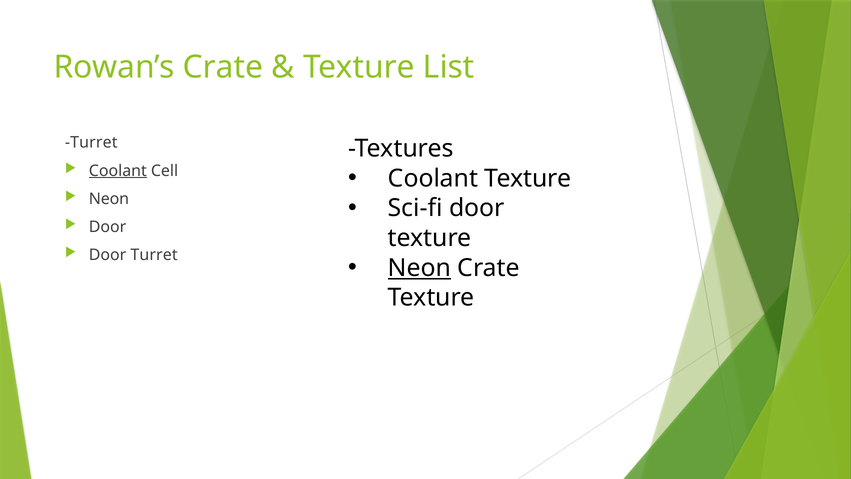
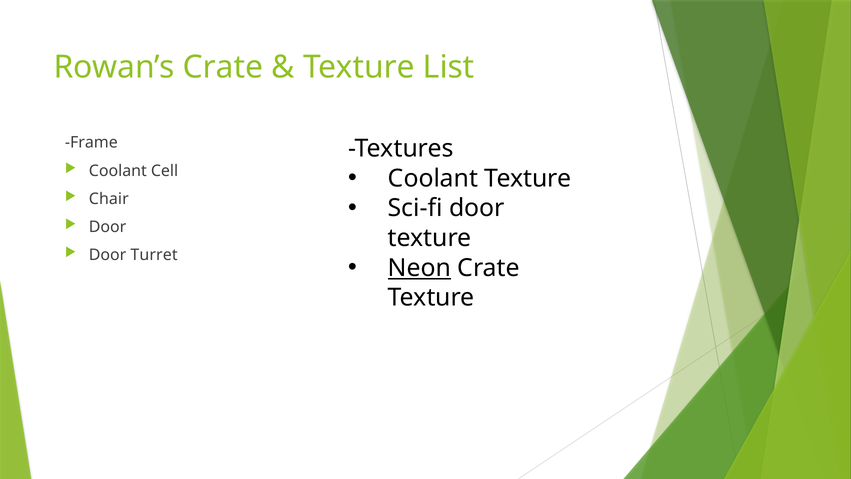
Turret: Turret -> Frame (91, 143)
Coolant underline: present -> none (118, 171)
Neon: Neon -> Chair (109, 199)
